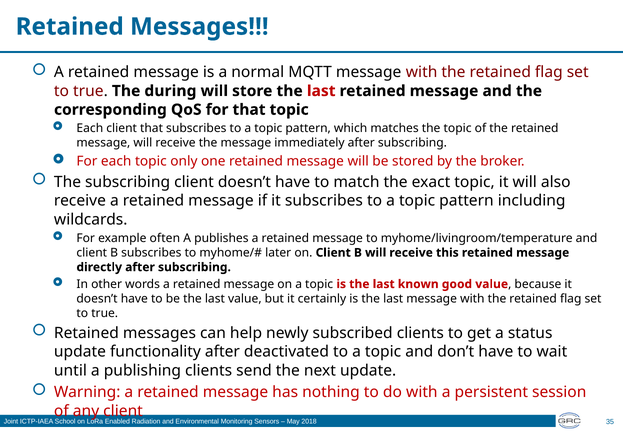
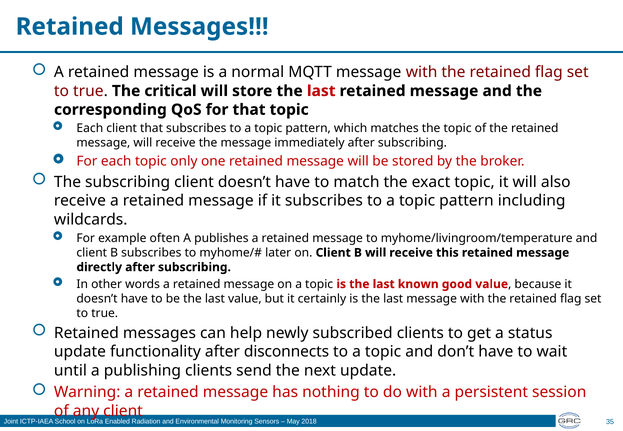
during: during -> critical (171, 91)
deactivated: deactivated -> disconnects (287, 352)
